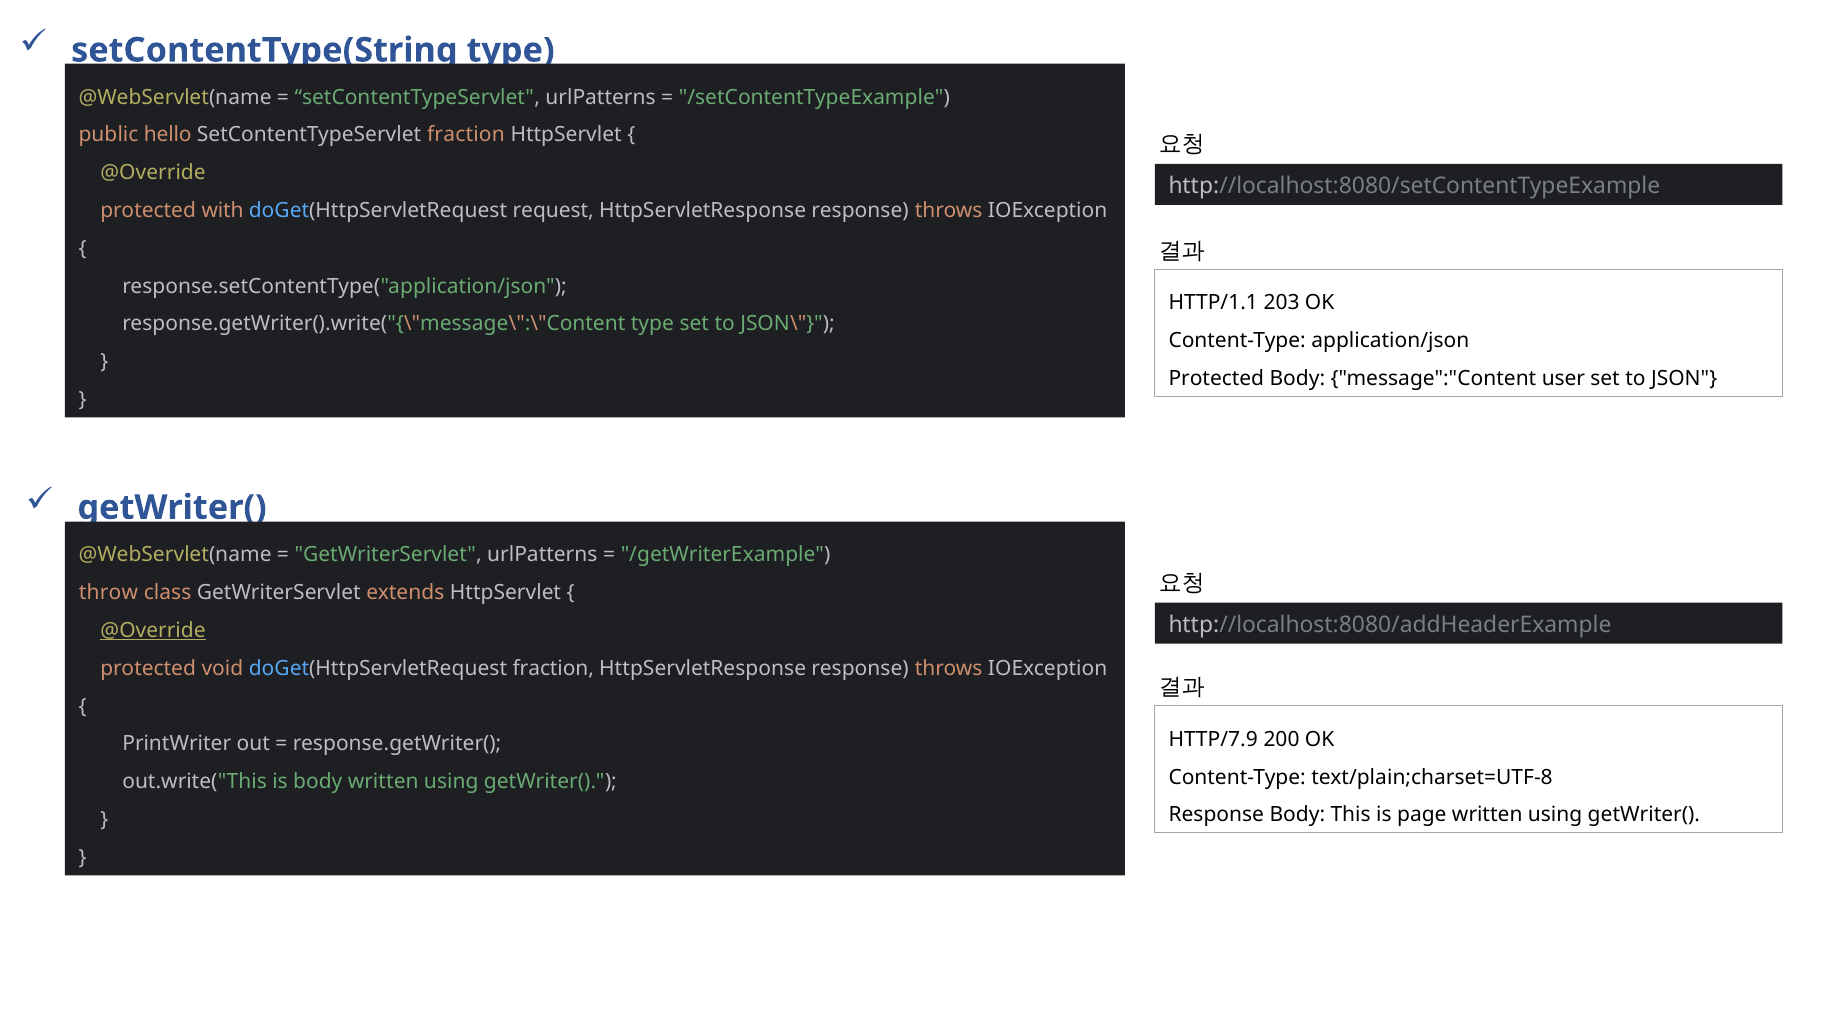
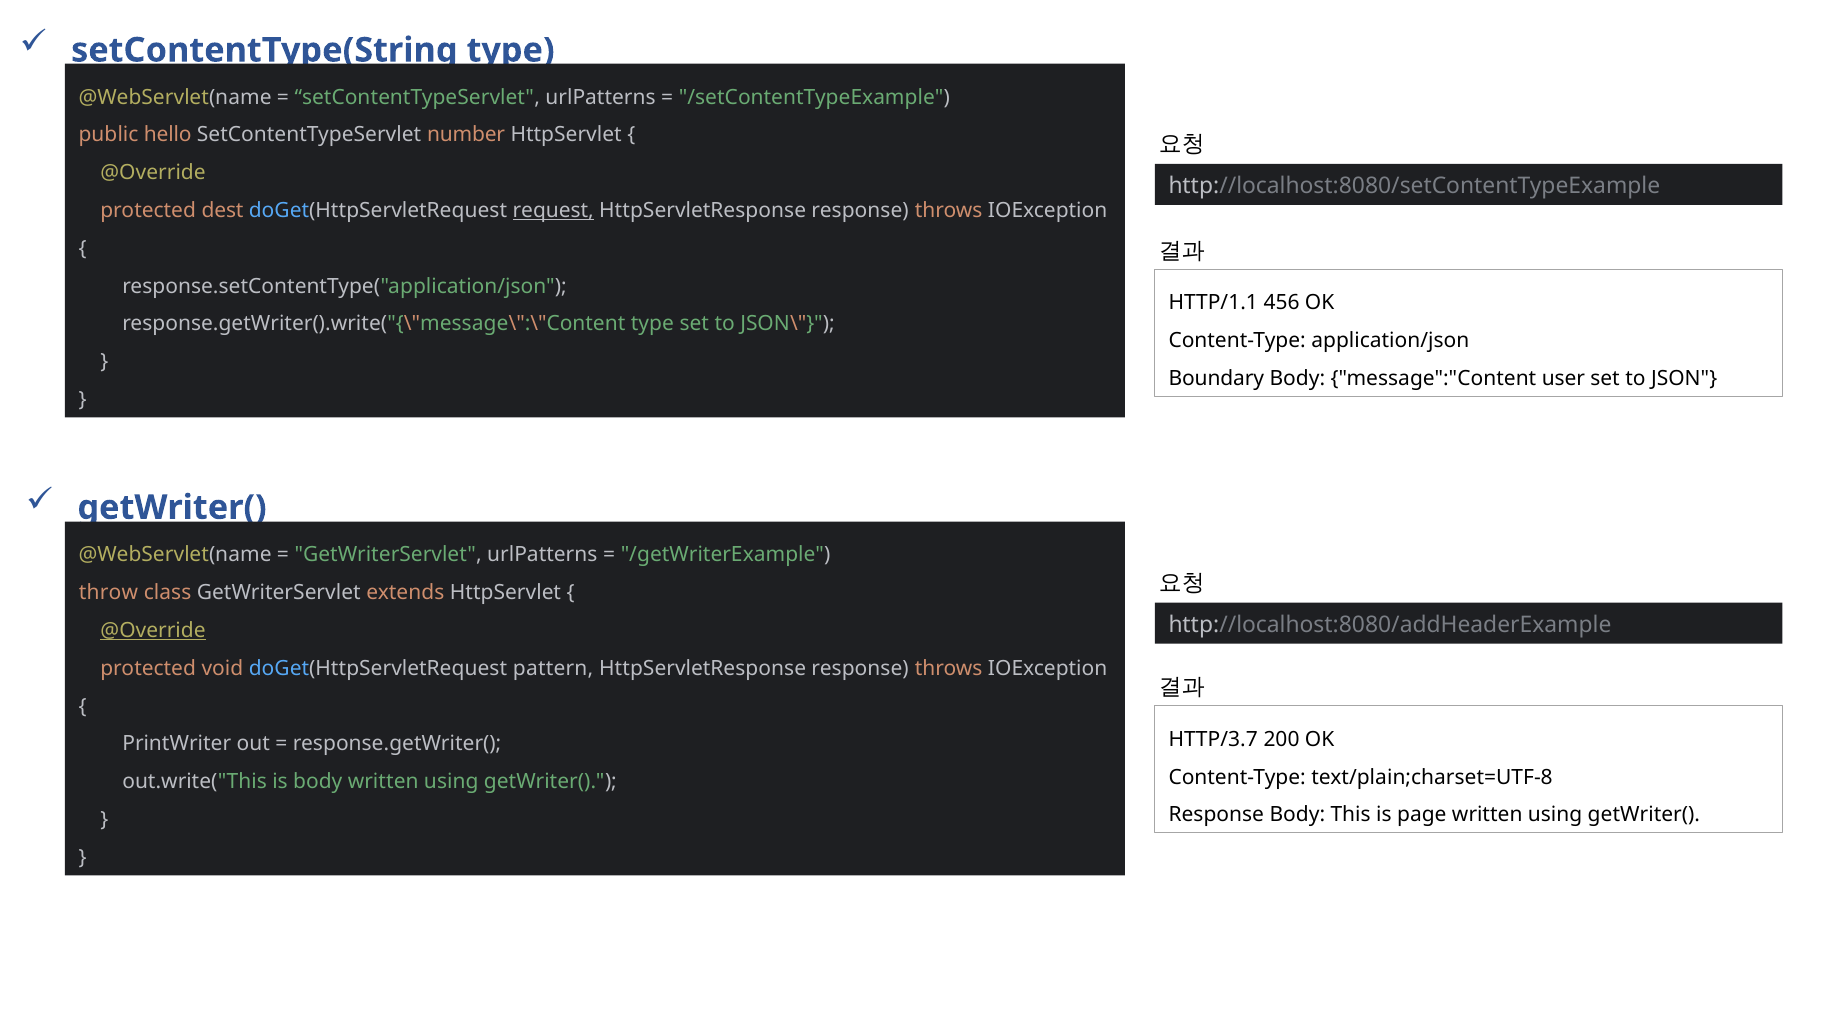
SetContentTypeServlet fraction: fraction -> number (466, 135)
with: with -> dest (223, 210)
request underline: none -> present (553, 210)
203: 203 -> 456 (1282, 303)
Protected: Protected -> Boundary (1216, 378)
doGet(HttpServletRequest fraction: fraction -> pattern (553, 668)
HTTP/7.9: HTTP/7.9 -> HTTP/3.7 (1213, 739)
